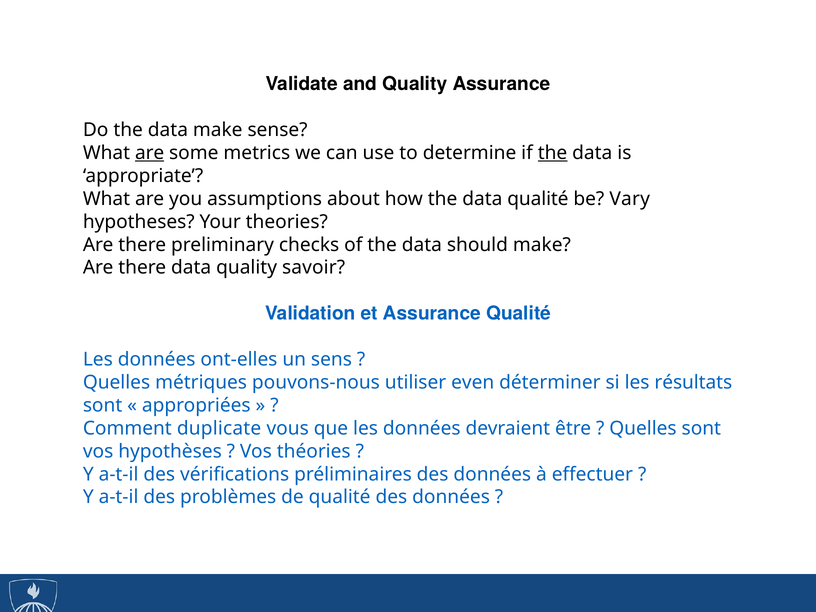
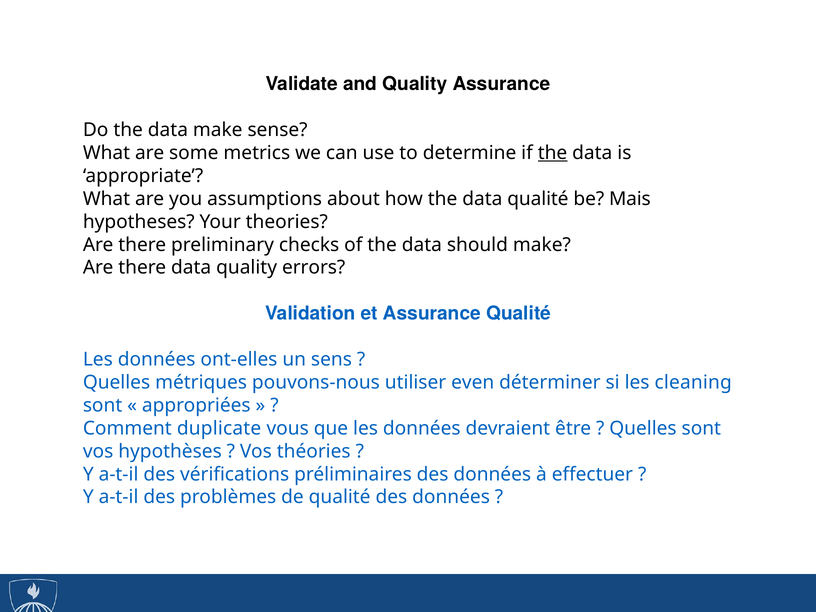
are underline: present -> none (150, 153)
Vary: Vary -> Mais (630, 199)
savoir: savoir -> errors (314, 268)
résultats: résultats -> cleaning (693, 382)
